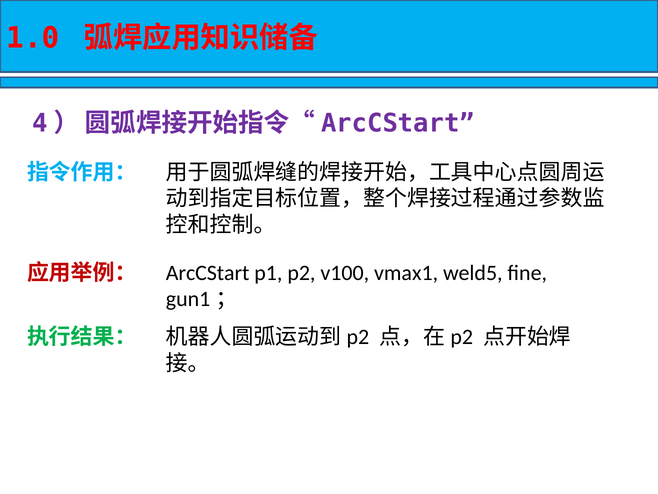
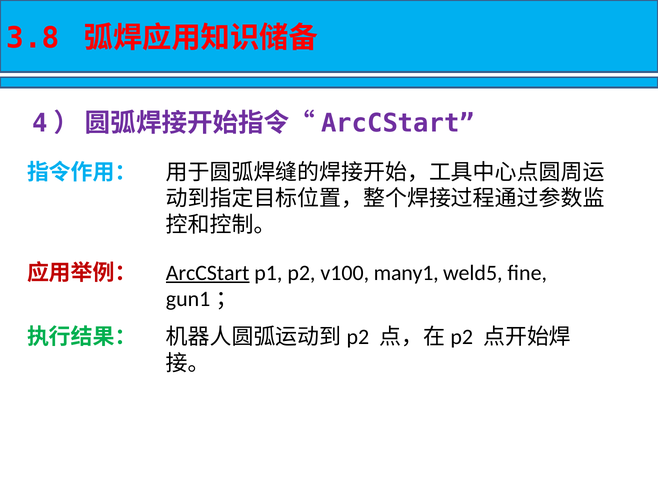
1.0: 1.0 -> 3.8 (33, 38)
ArcCStart underline: none -> present (208, 273)
vmax1: vmax1 -> many1 (406, 273)
